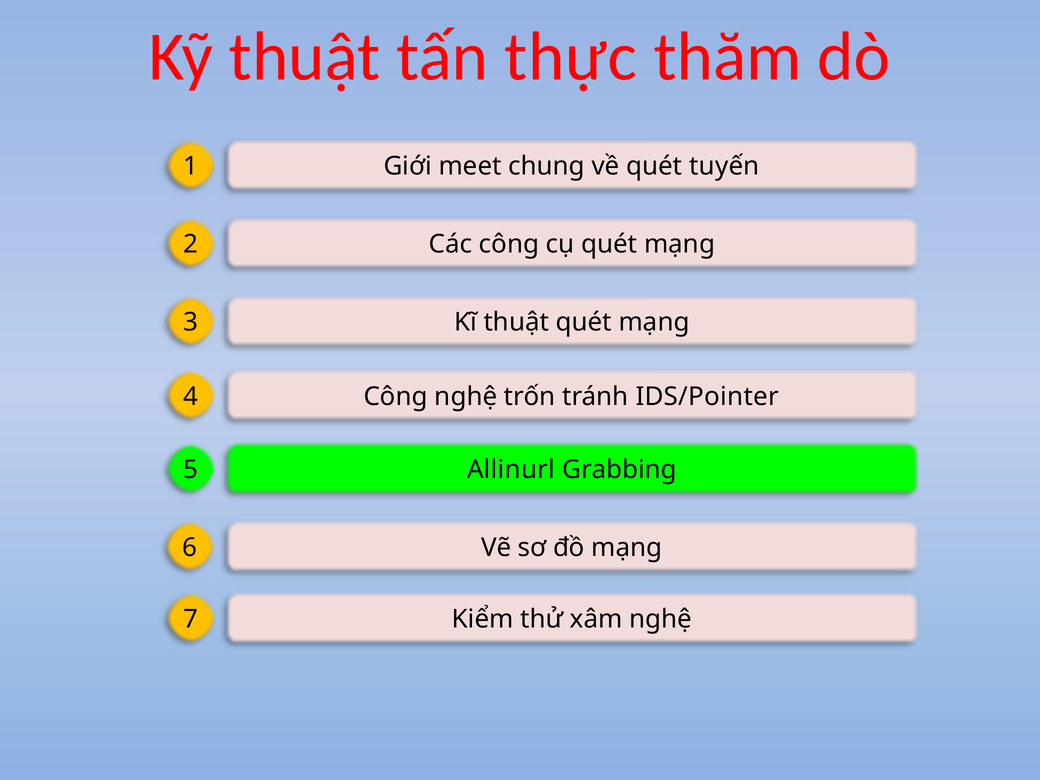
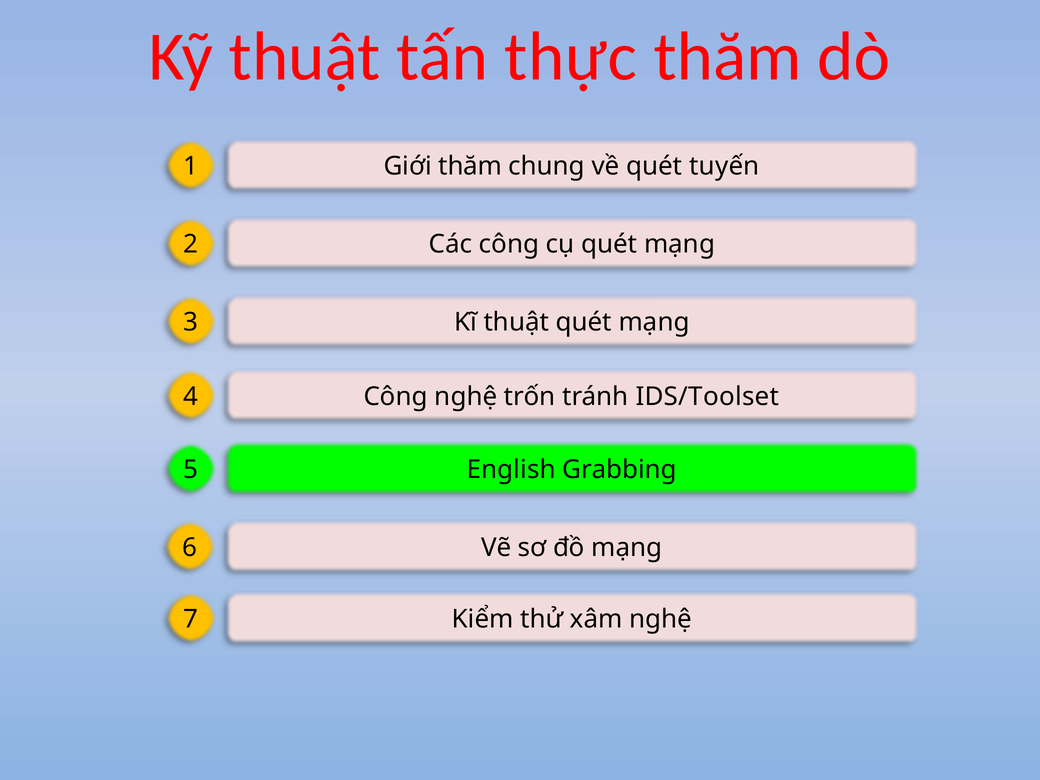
Giới meet: meet -> thăm (470, 166)
IDS/Pointer: IDS/Pointer -> IDS/Toolset (707, 397)
Allinurl: Allinurl -> English (511, 470)
